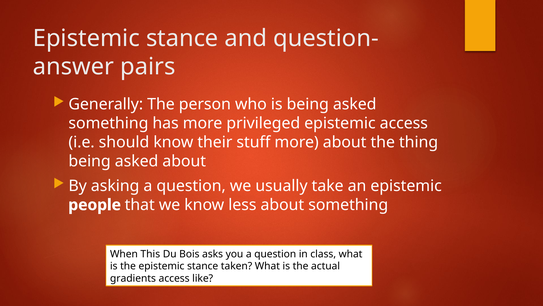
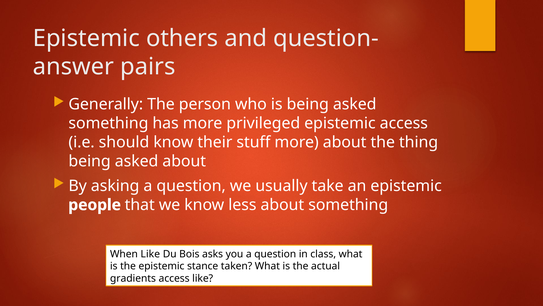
stance: stance -> others (182, 38)
When This: This -> Like (150, 254)
